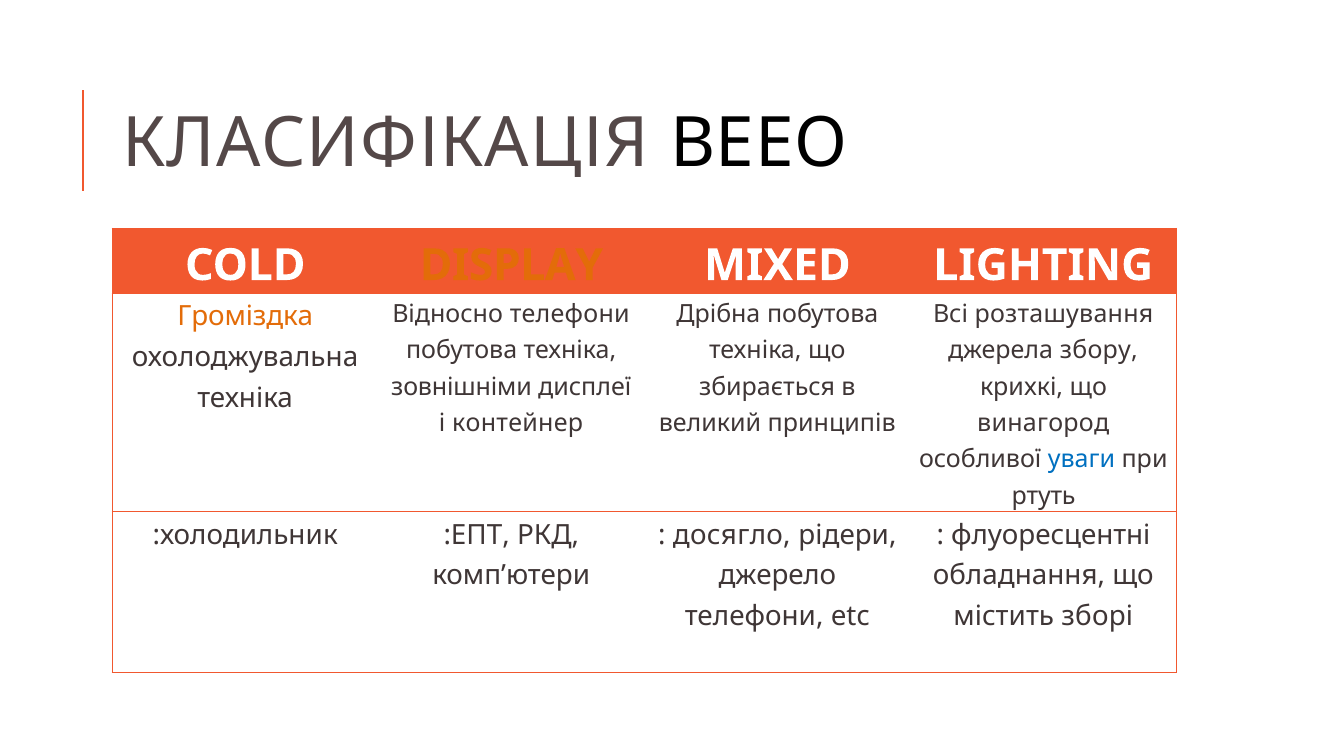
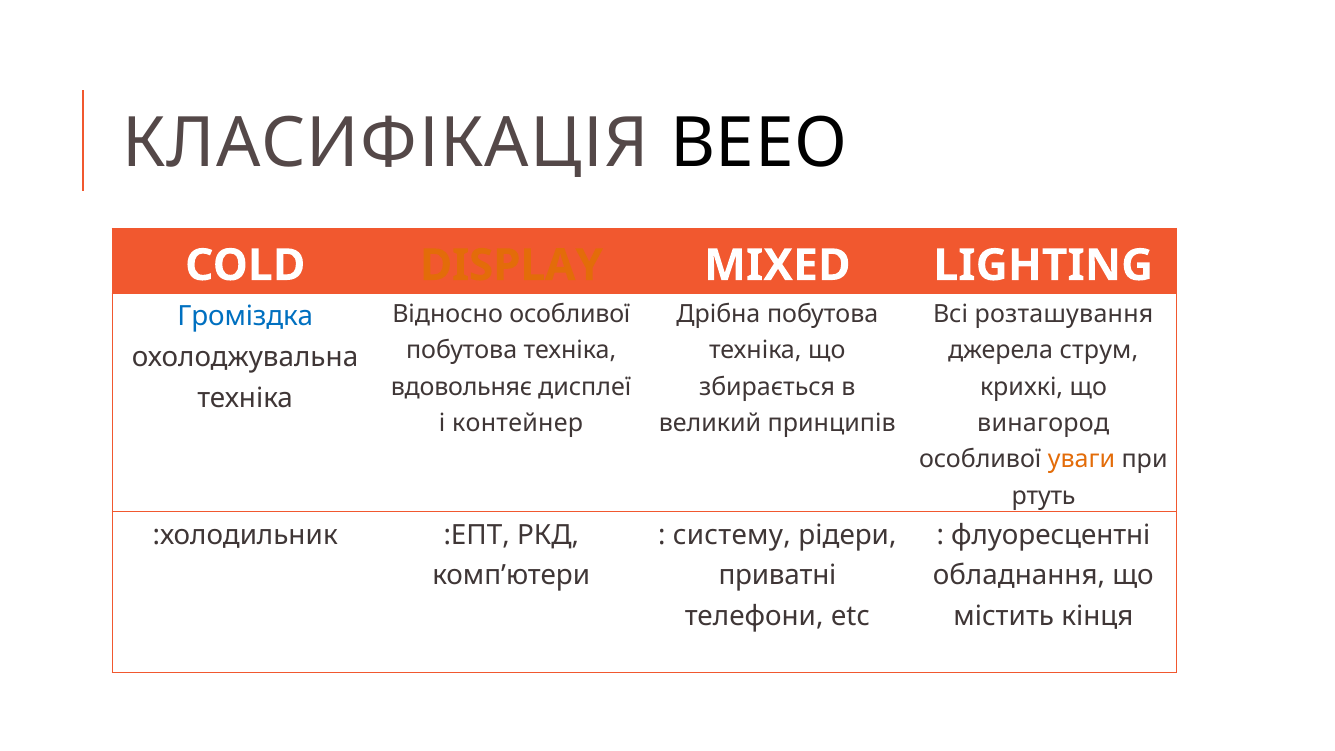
Відносно телефони: телефони -> особливої (570, 314)
Громіздка colour: orange -> blue (245, 316)
збору: збору -> струм (1099, 350)
зовнішніми: зовнішніми -> вдовольняє (462, 387)
уваги colour: blue -> orange (1081, 460)
досягло: досягло -> систему (732, 535)
джерело: джерело -> приватні (777, 576)
зборі: зборі -> кінця (1097, 616)
